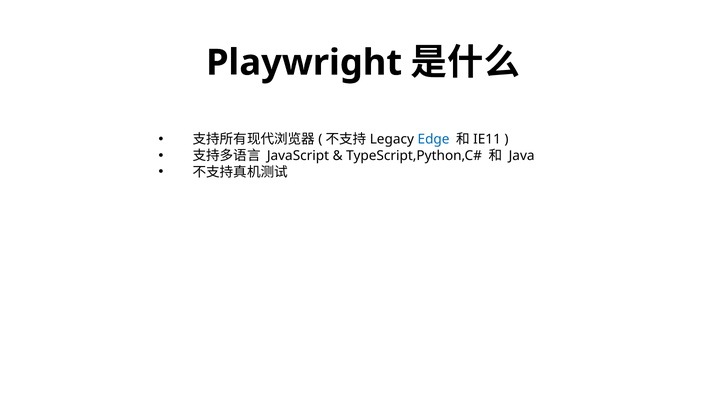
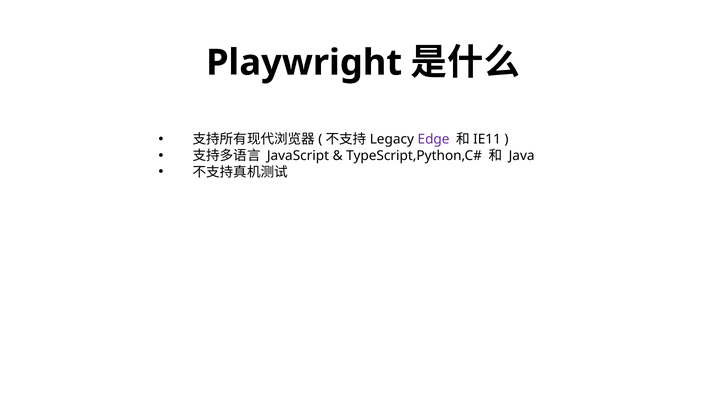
Edge colour: blue -> purple (434, 140)
